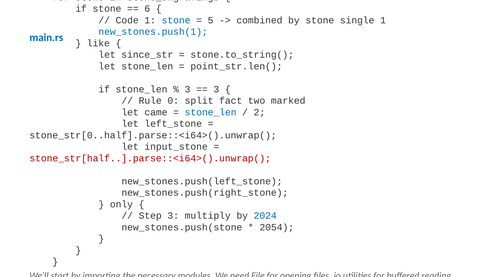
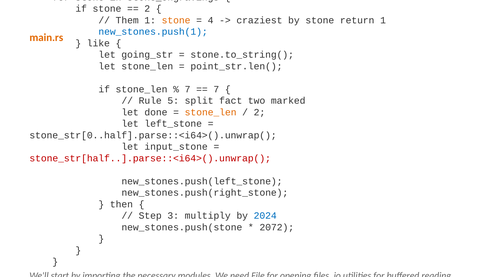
6: 6 -> 2 (147, 9)
Code: Code -> Them (127, 20)
stone colour: blue -> orange (176, 20)
5: 5 -> 4 (211, 20)
combined: combined -> craziest (259, 20)
single: single -> return (357, 20)
main.rs colour: blue -> orange (46, 38)
since_str: since_str -> going_str (147, 55)
3: 3 -> 7 (188, 89)
3: 3 -> 7 (216, 89)
0: 0 -> 5 (173, 101)
came: came -> done (156, 112)
stone_len colour: blue -> orange (211, 112)
only: only -> then (121, 204)
2054: 2054 -> 2072 (277, 227)
